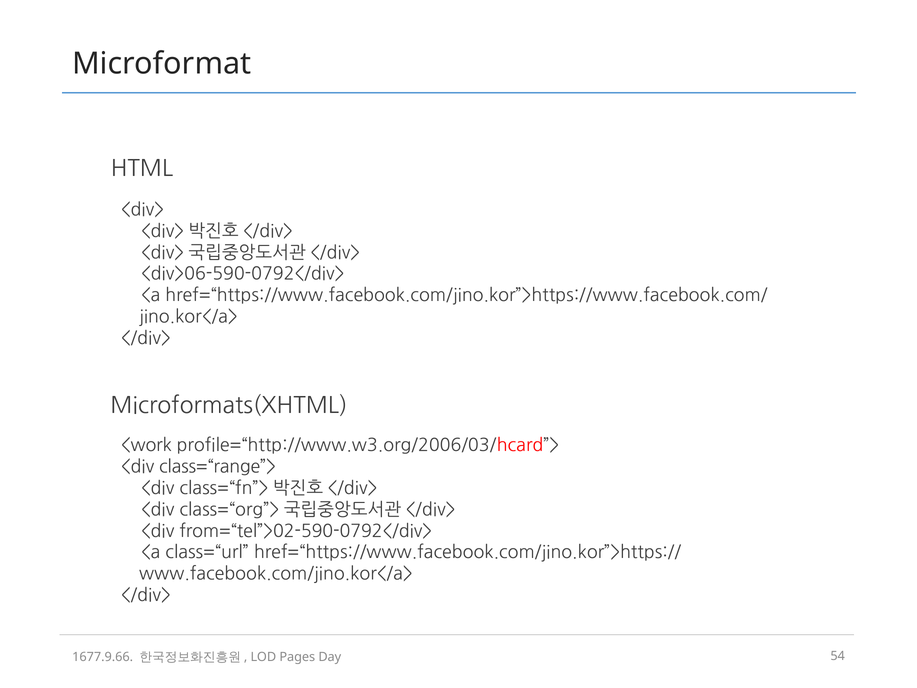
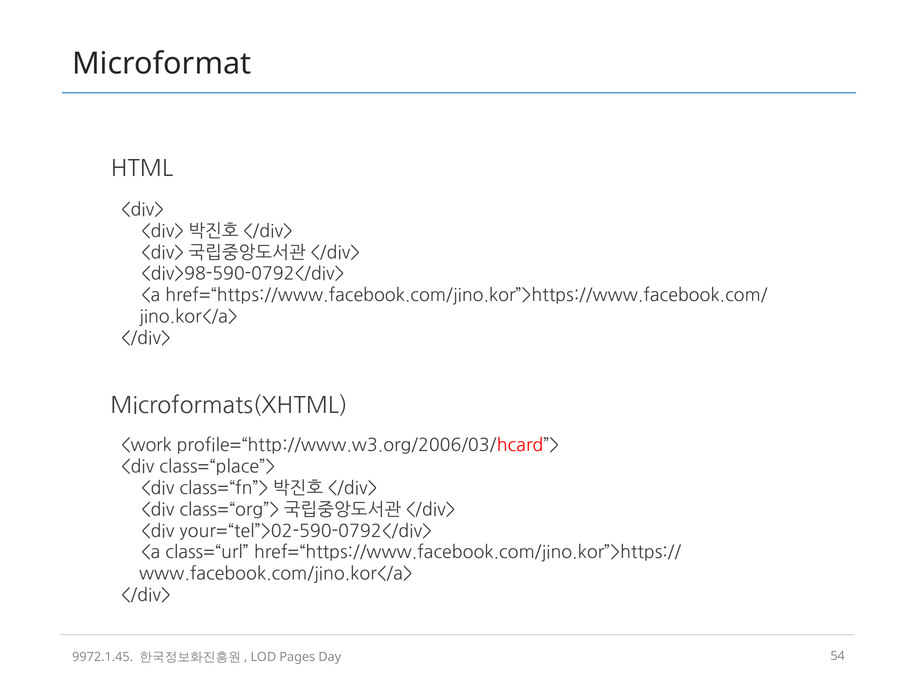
<div>06-590-0792</div>: <div>06-590-0792</div> -> <div>98-590-0792</div> (243, 274)
class=“range”>: class=“range”> -> class=“place”> (217, 467)
from=“tel”>02-590-0792</div>: from=“tel”>02-590-0792</div> -> your=“tel”>02-590-0792</div> (306, 531)
1677.9.66: 1677.9.66 -> 9972.1.45 (103, 657)
